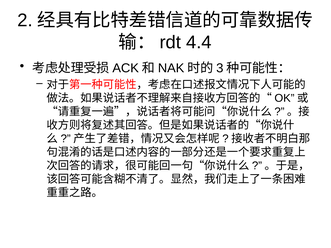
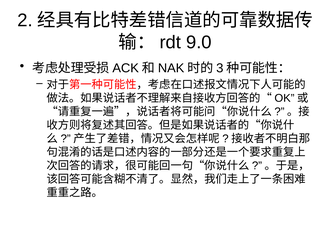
4.4: 4.4 -> 9.0 (199, 42)
